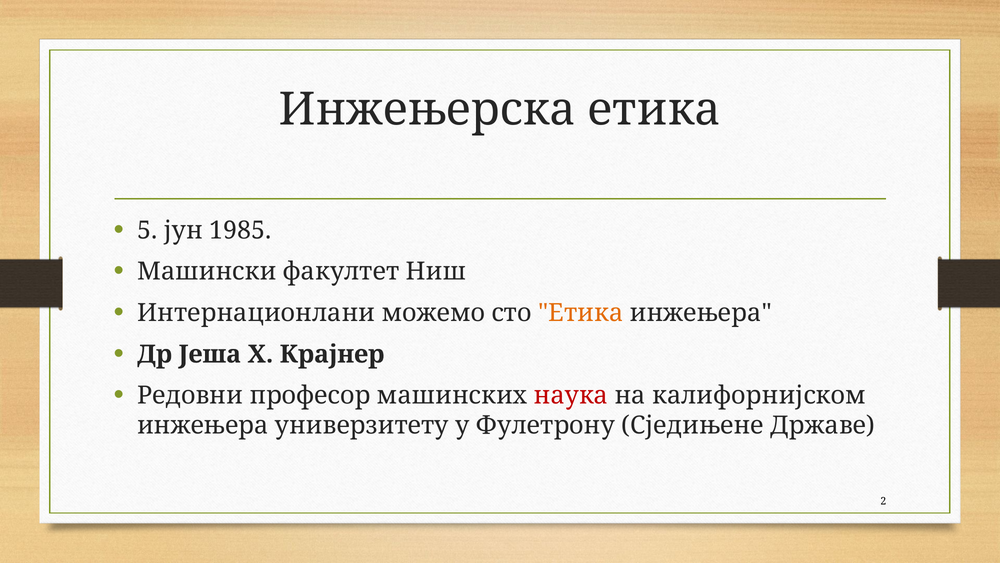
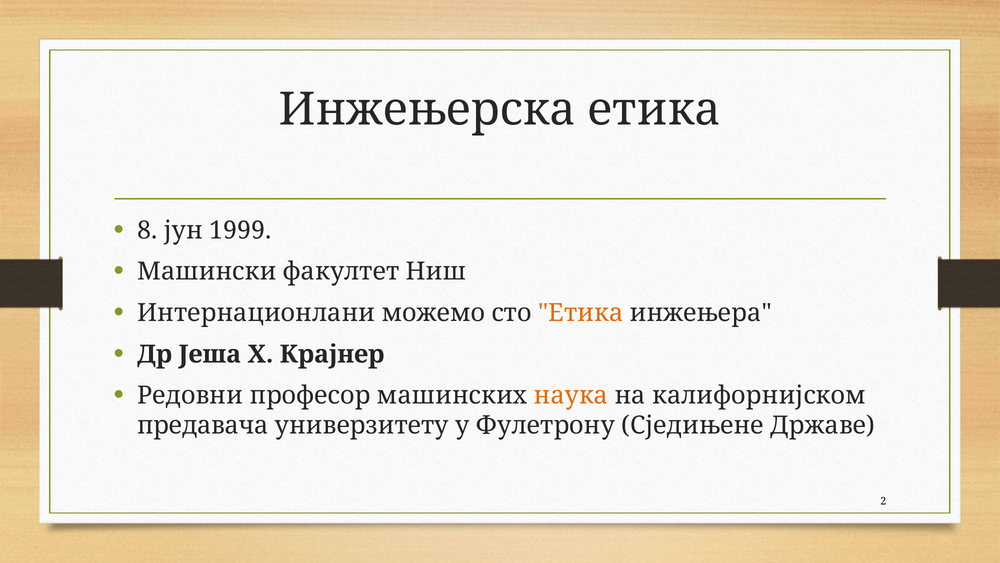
5: 5 -> 8 (147, 230)
1985: 1985 -> 1999 (240, 230)
наука colour: red -> orange (571, 395)
инжењера: инжењера -> предавача (203, 425)
